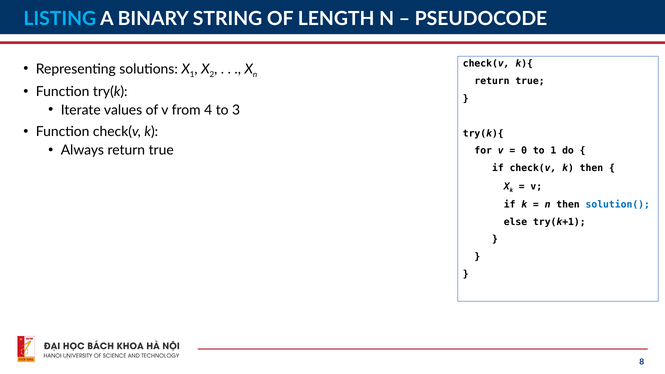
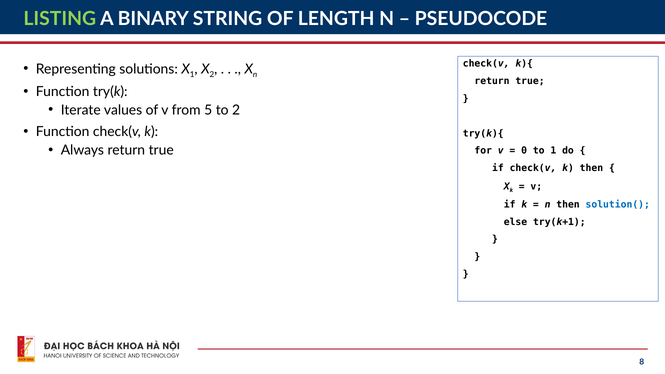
LISTING colour: light blue -> light green (60, 19)
4: 4 -> 5 (208, 110)
to 3: 3 -> 2 (236, 110)
